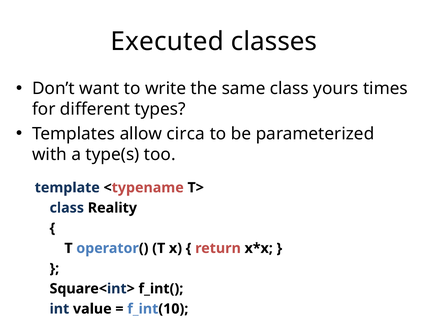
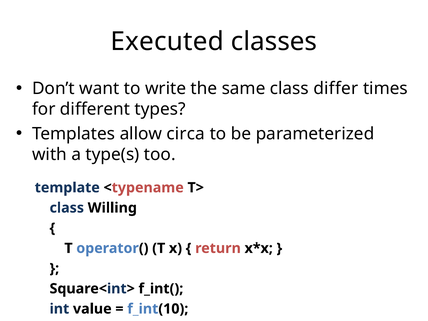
yours: yours -> differ (336, 89)
Reality: Reality -> Willing (112, 208)
